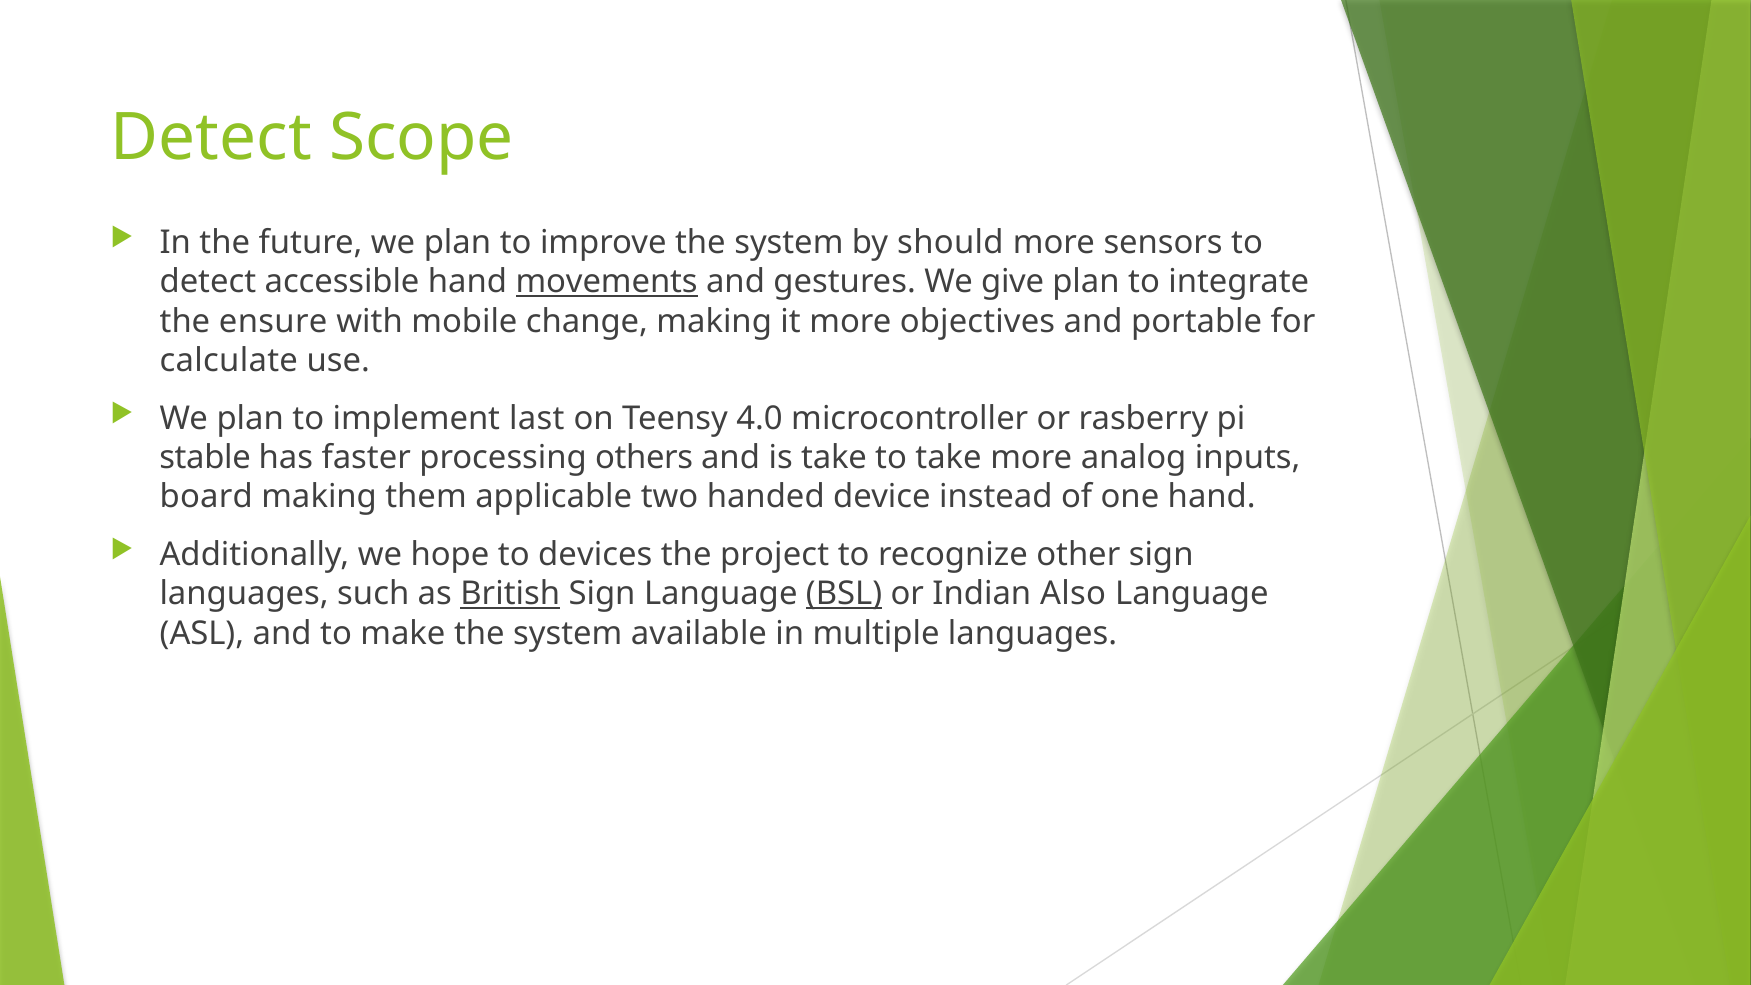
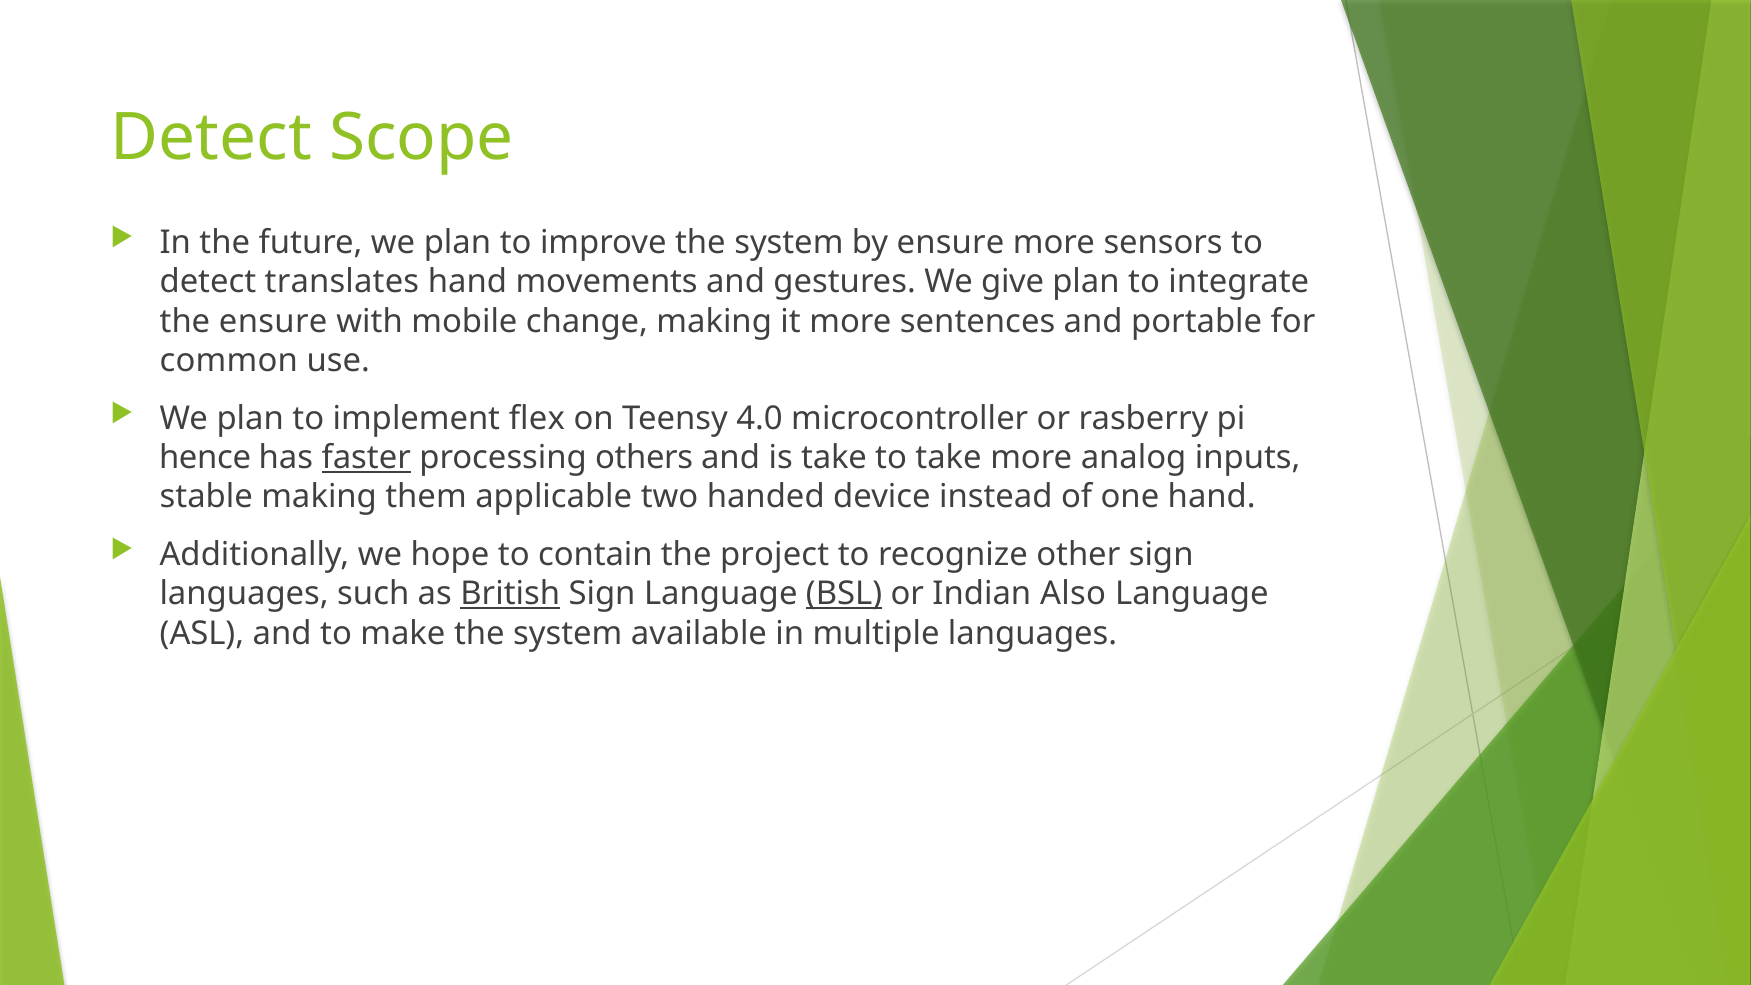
by should: should -> ensure (951, 242)
accessible: accessible -> translates (342, 282)
movements underline: present -> none (607, 282)
objectives: objectives -> sentences (978, 321)
calculate: calculate -> common (229, 361)
last: last -> flex (537, 418)
stable: stable -> hence (205, 458)
faster underline: none -> present (366, 458)
board: board -> stable (206, 497)
devices: devices -> contain (595, 555)
